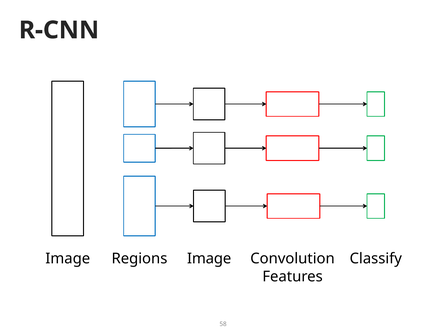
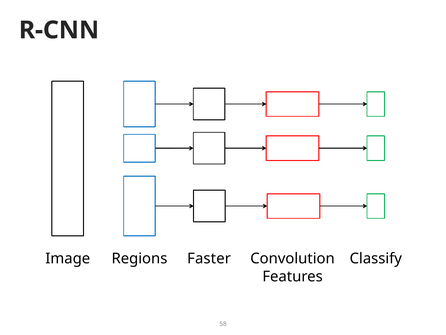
Regions Image: Image -> Faster (209, 258)
